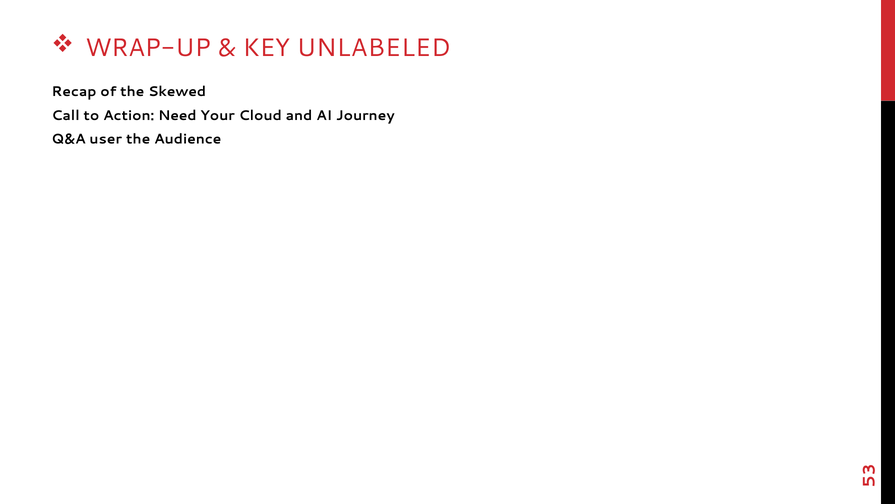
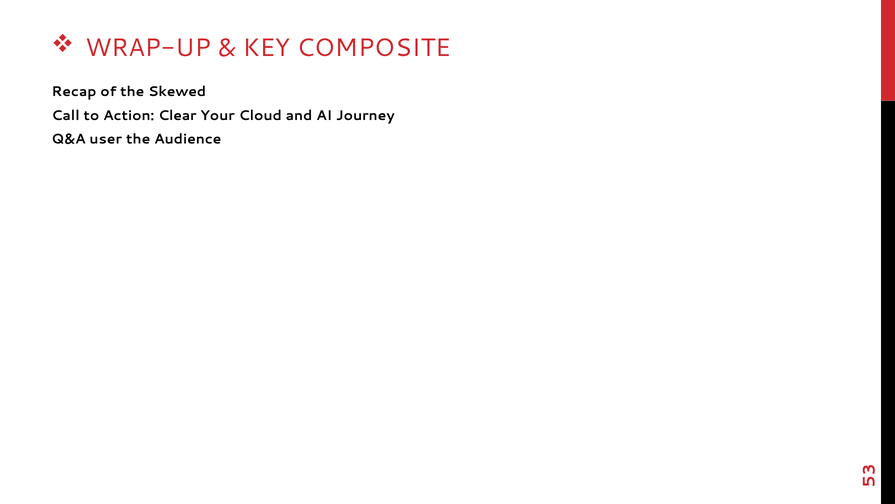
UNLABELED: UNLABELED -> COMPOSITE (374, 48)
Need: Need -> Clear (177, 115)
